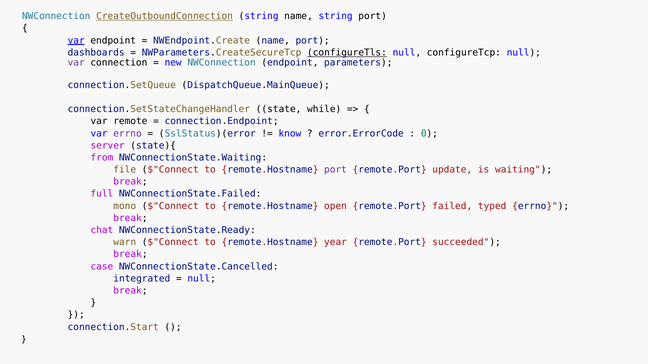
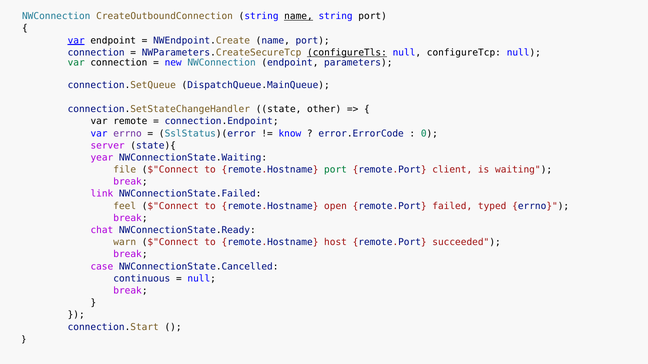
CreateOutboundConnection underline: present -> none (165, 16)
name underline: none -> present (298, 16)
dashboards: dashboards -> connection (96, 53)
var colour: purple -> green (76, 63)
while: while -> other (324, 109)
from: from -> year (102, 158)
port colour: purple -> green (336, 170)
update: update -> client (452, 170)
full: full -> link (102, 194)
mono: mono -> feel (125, 206)
year: year -> host (336, 243)
integrated: integrated -> continuous (142, 279)
